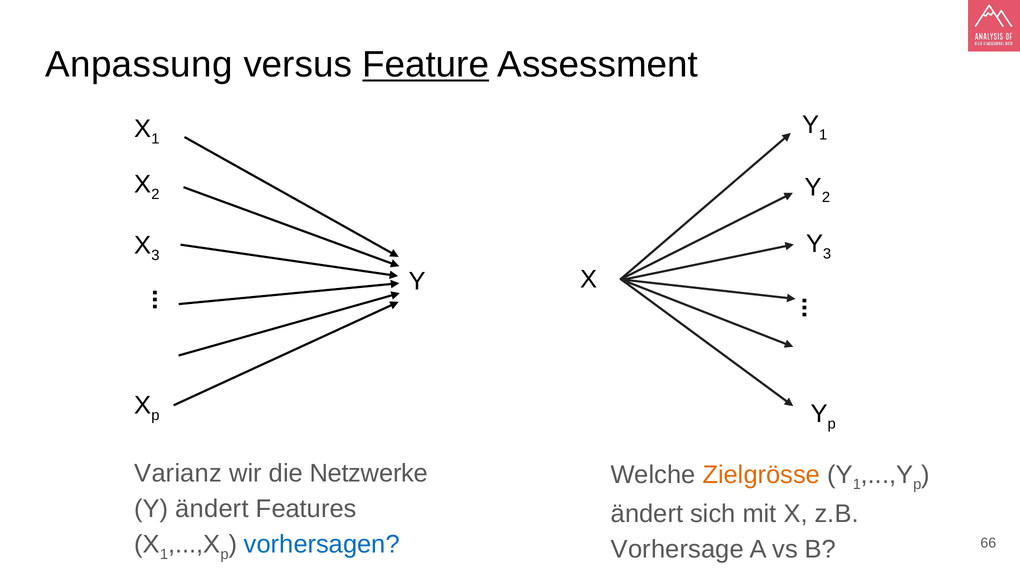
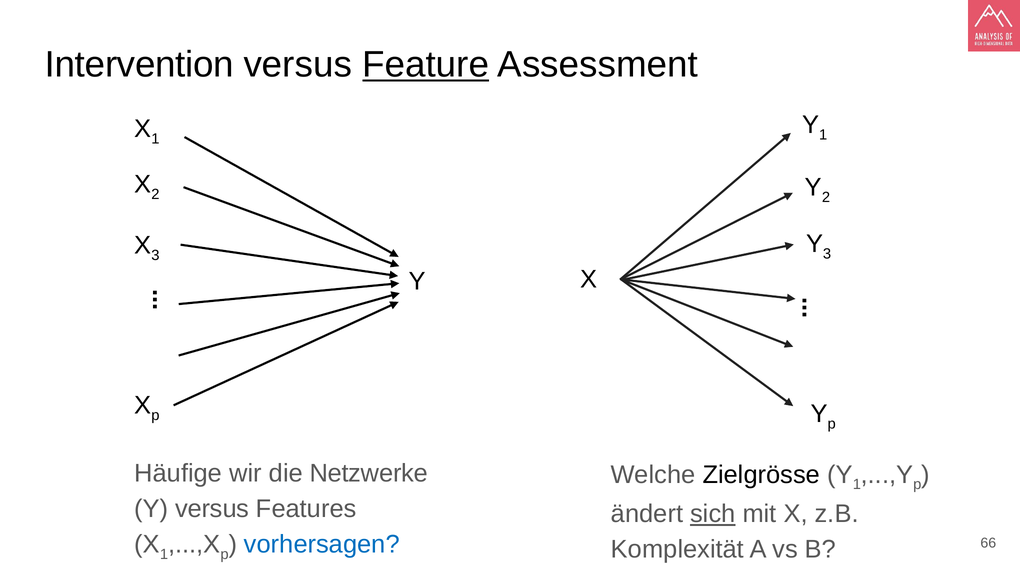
Anpassung: Anpassung -> Intervention (139, 65)
Varianz: Varianz -> Häufige (178, 473)
Zielgrösse colour: orange -> black (761, 474)
Y ändert: ändert -> versus (212, 509)
sich underline: none -> present (713, 514)
Vorhersage: Vorhersage -> Komplexität (678, 549)
